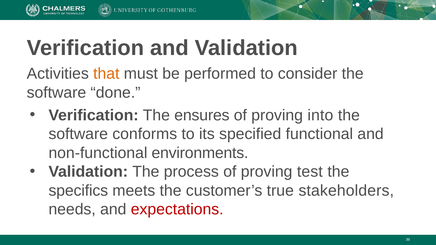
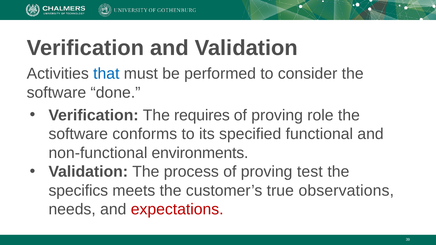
that colour: orange -> blue (106, 74)
ensures: ensures -> requires (202, 115)
into: into -> role (320, 115)
stakeholders: stakeholders -> observations (346, 191)
